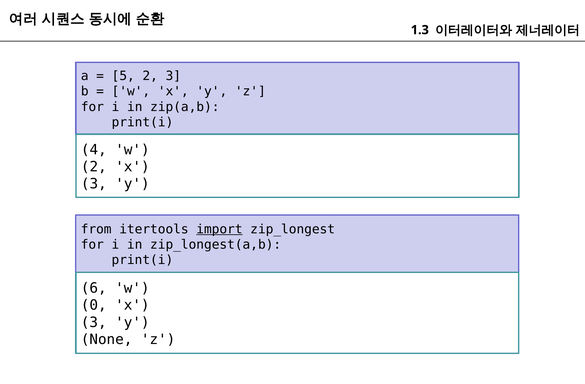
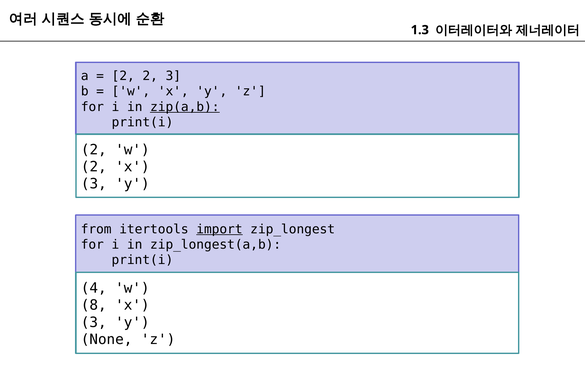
5: 5 -> 2 (123, 76)
zip(a,b underline: none -> present (185, 107)
4: 4 -> 2 (94, 150)
6: 6 -> 4 (94, 288)
0: 0 -> 8 (94, 305)
